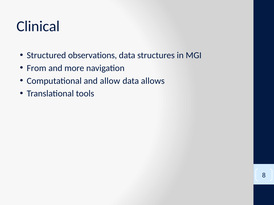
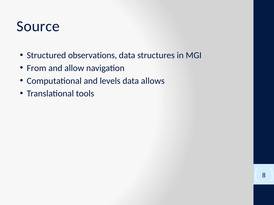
Clinical: Clinical -> Source (38, 26)
more: more -> allow (74, 68)
allow: allow -> levels (110, 81)
